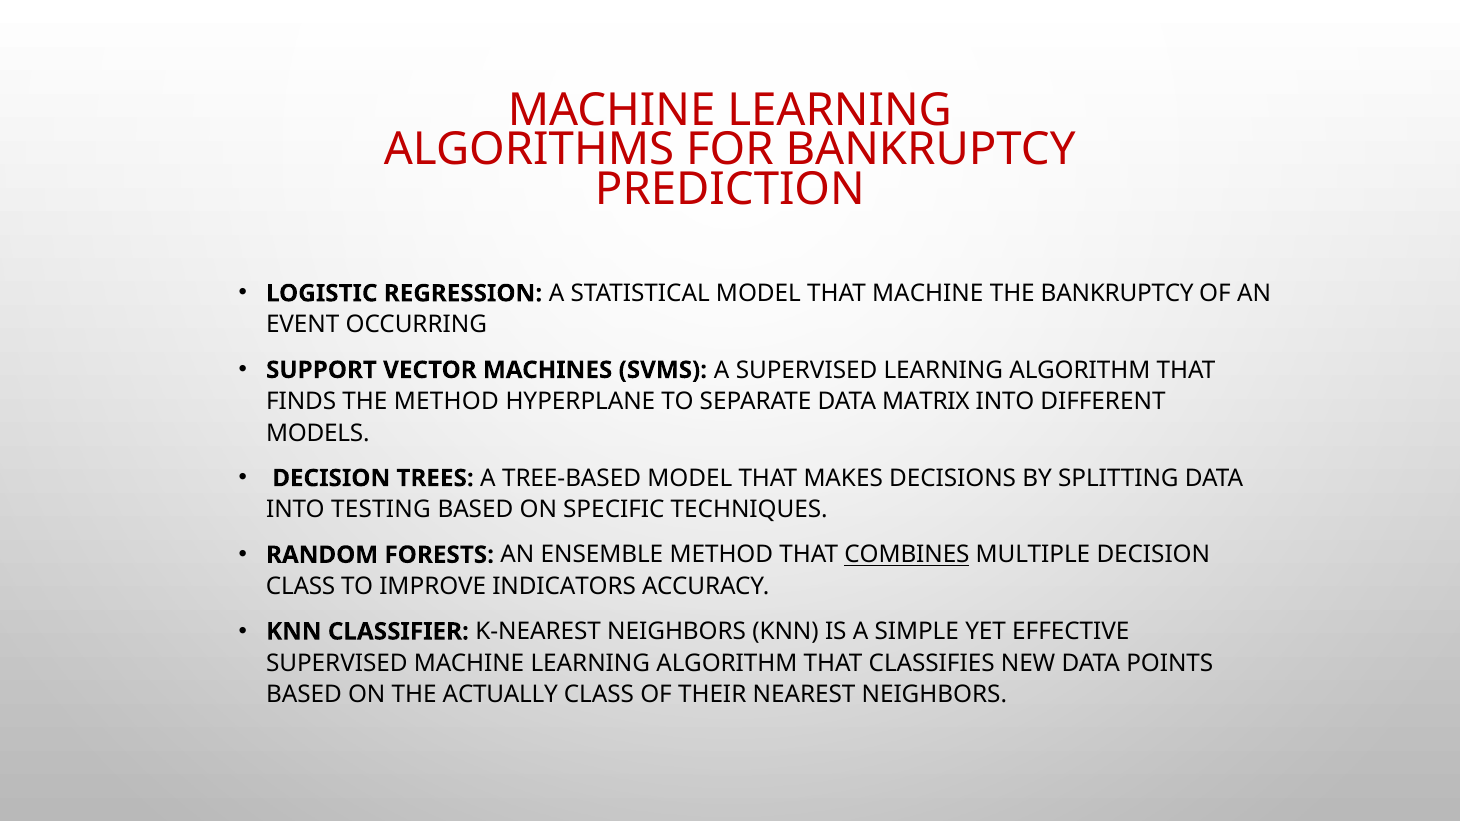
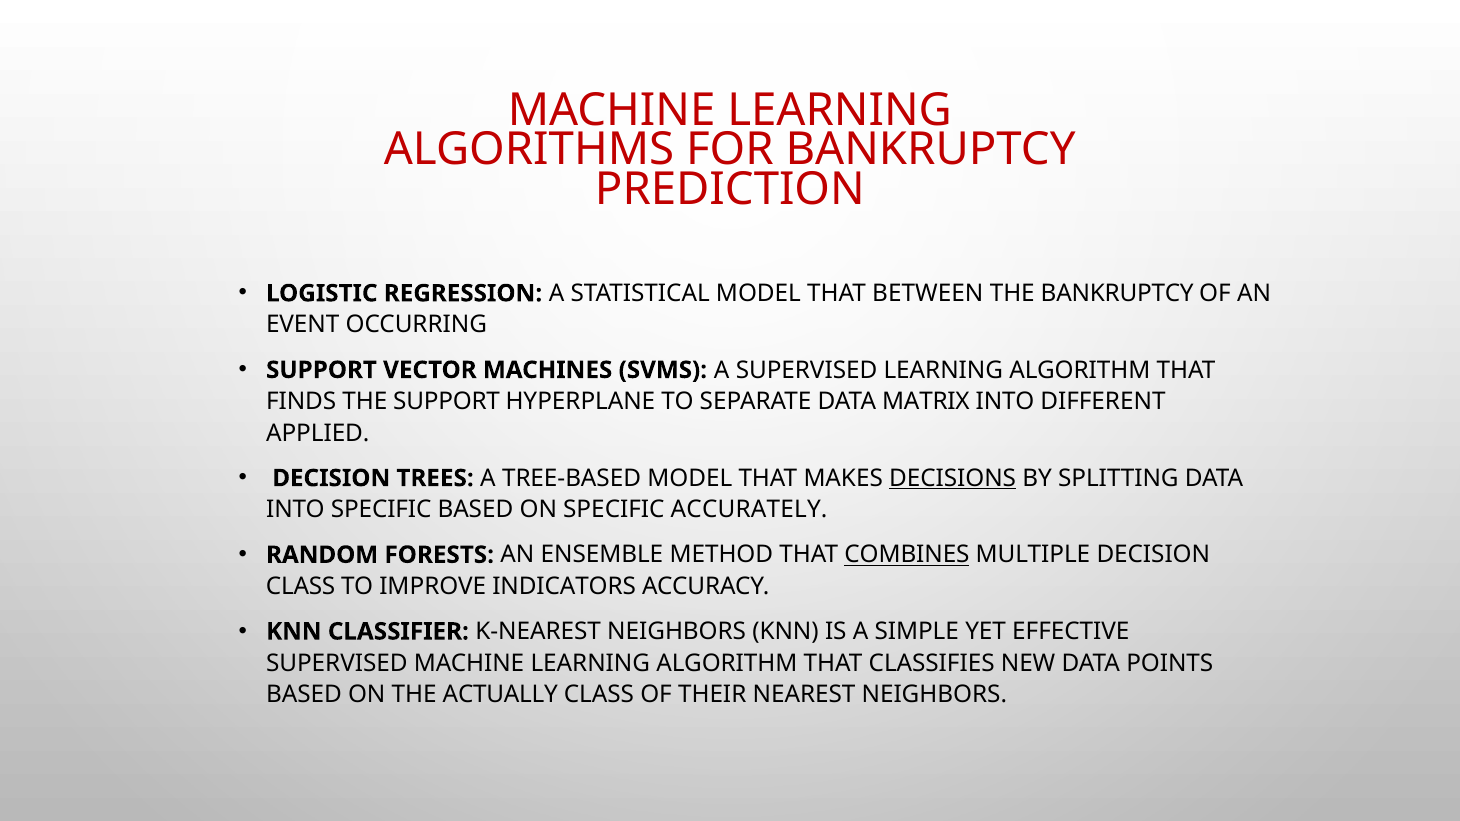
THAT MACHINE: MACHINE -> BETWEEN (928, 293)
THE METHOD: METHOD -> SUPPORT (447, 402)
MODELS: MODELS -> APPLIED (318, 433)
DECISIONS underline: none -> present (953, 478)
INTO TESTING: TESTING -> SPECIFIC (381, 510)
TECHNIQUES: TECHNIQUES -> ACCURATELY (749, 510)
